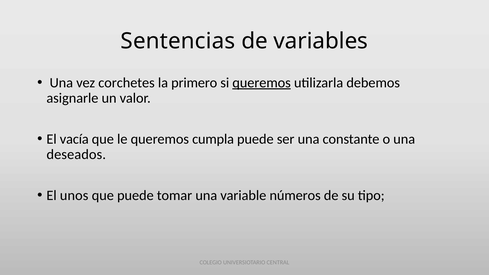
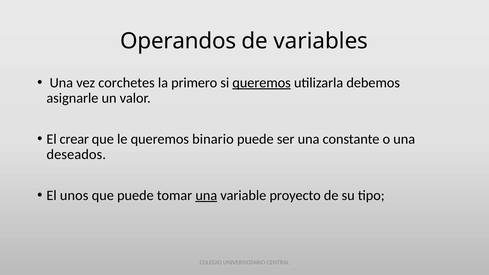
Sentencias: Sentencias -> Operandos (178, 41)
vacía: vacía -> crear (74, 139)
cumpla: cumpla -> binario (213, 139)
una underline: none -> present (206, 196)
números: números -> proyecto (295, 196)
